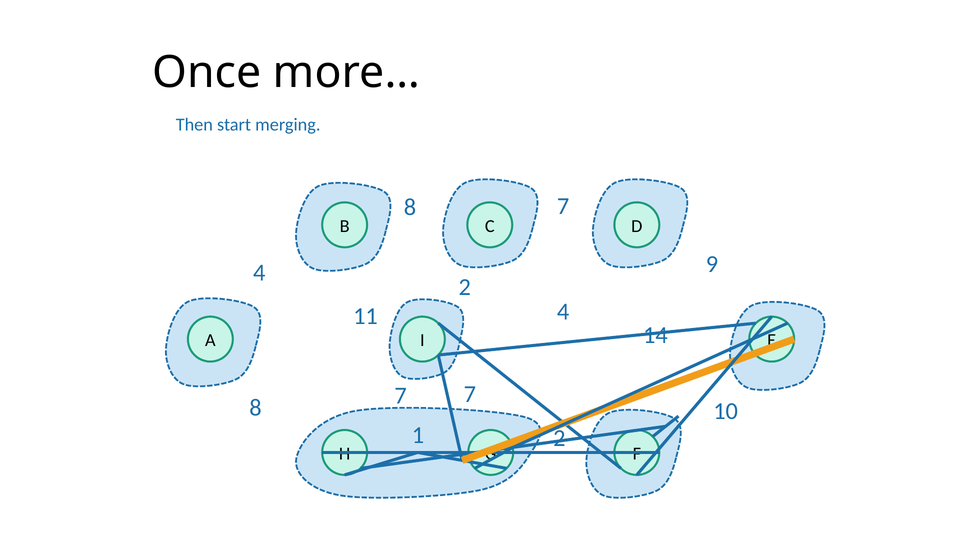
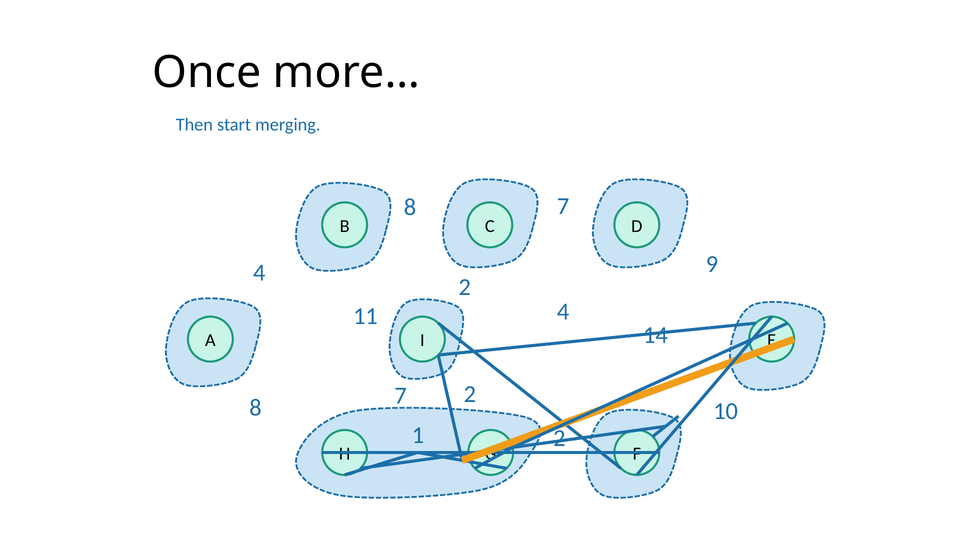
7 7: 7 -> 2 (470, 394)
